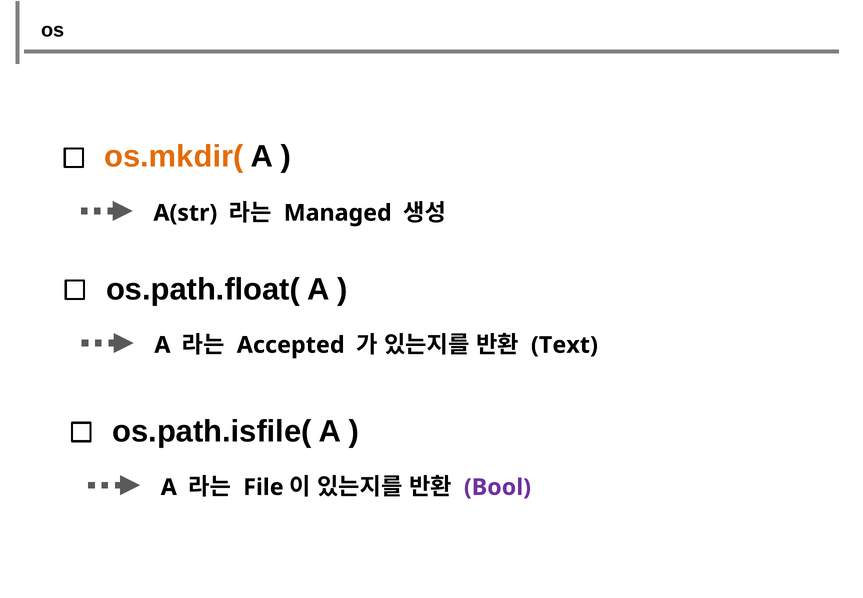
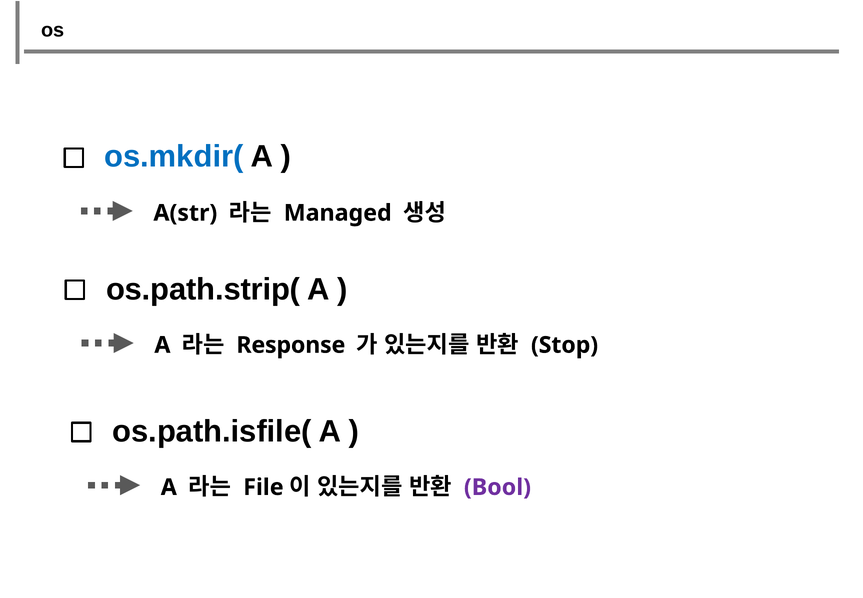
os.mkdir( colour: orange -> blue (174, 156)
os.path.float(: os.path.float( -> os.path.strip( (203, 289)
Accepted: Accepted -> Response (291, 345)
Text: Text -> Stop (565, 345)
